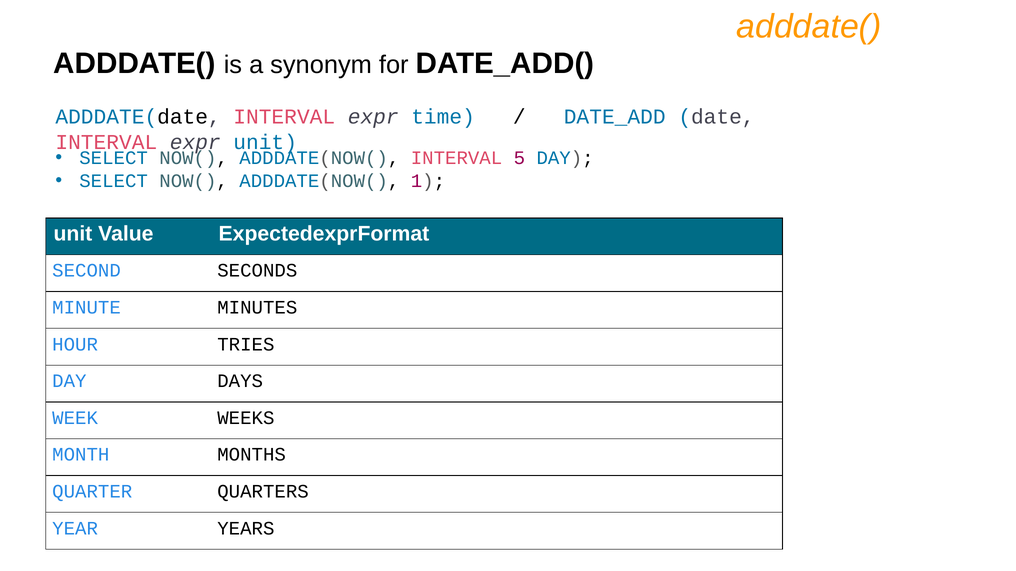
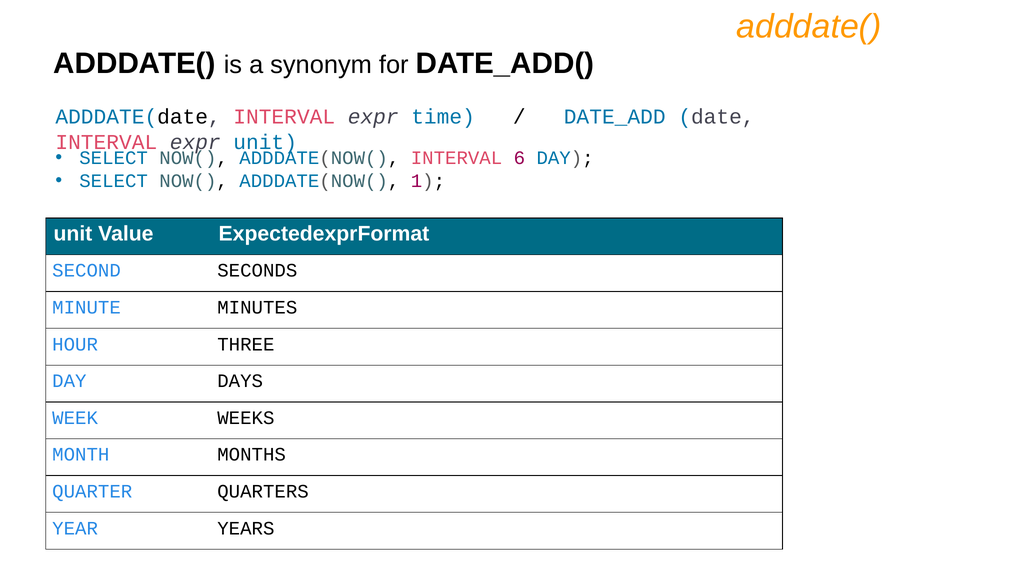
5: 5 -> 6 (519, 158)
TRIES: TRIES -> THREE (246, 345)
